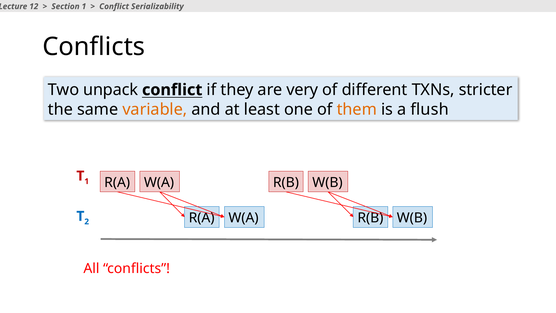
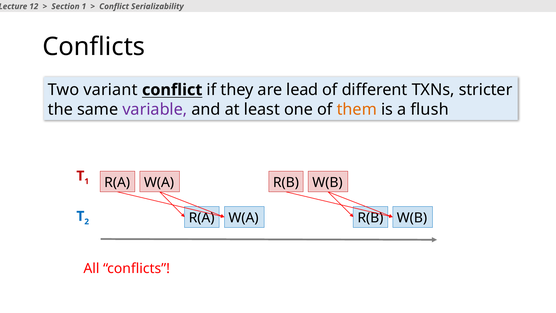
unpack: unpack -> variant (110, 90)
very: very -> lead (302, 90)
variable colour: orange -> purple (155, 109)
